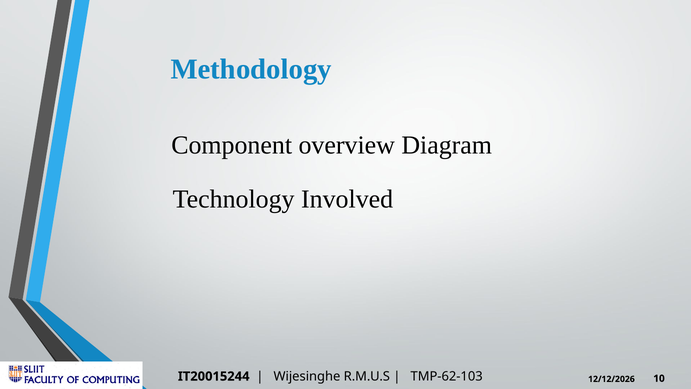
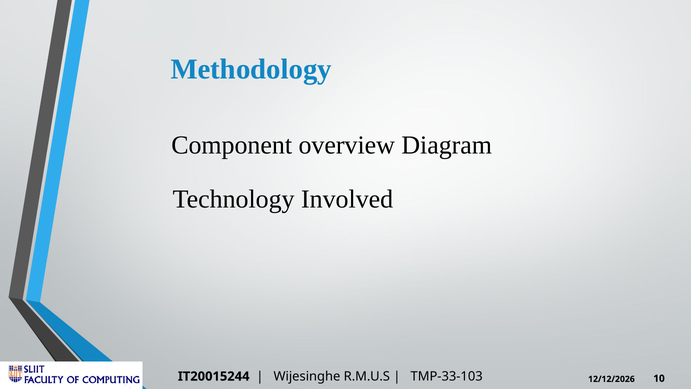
TMP-62-103: TMP-62-103 -> TMP-33-103 (447, 376)
